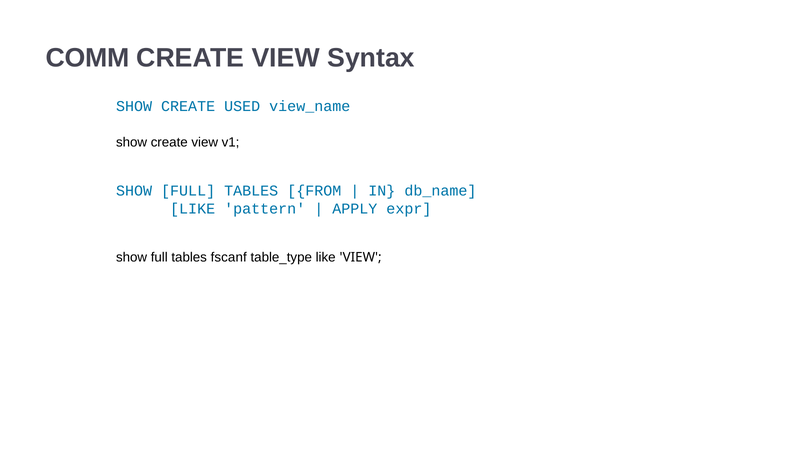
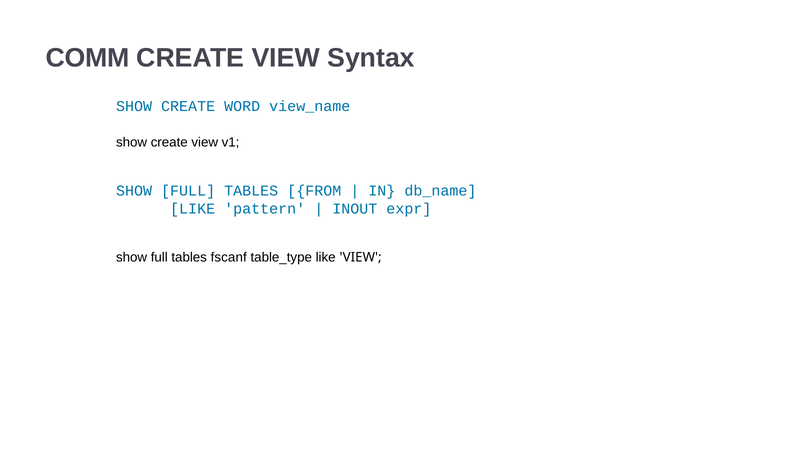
USED: USED -> WORD (242, 107)
APPLY: APPLY -> INOUT (355, 209)
